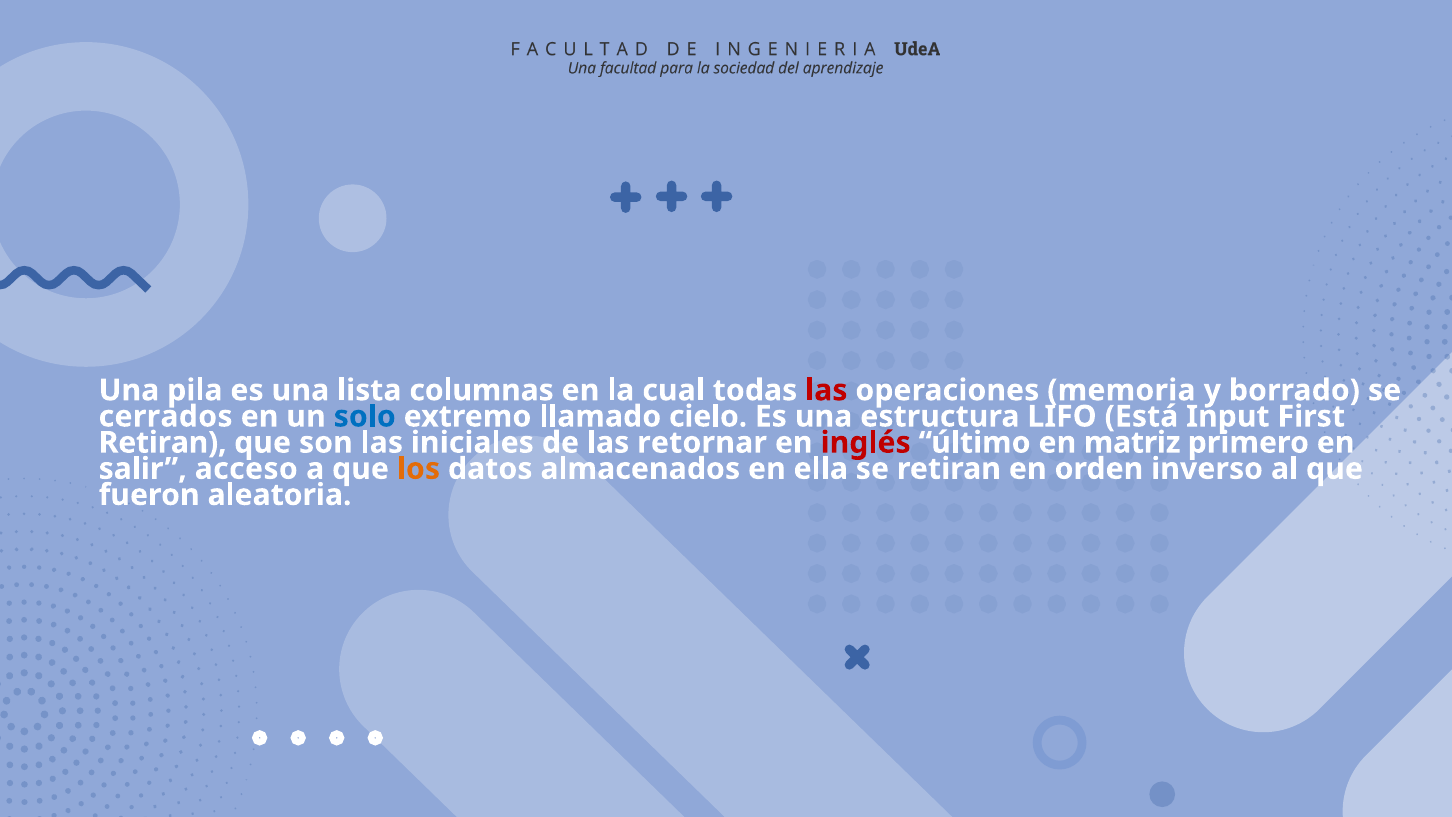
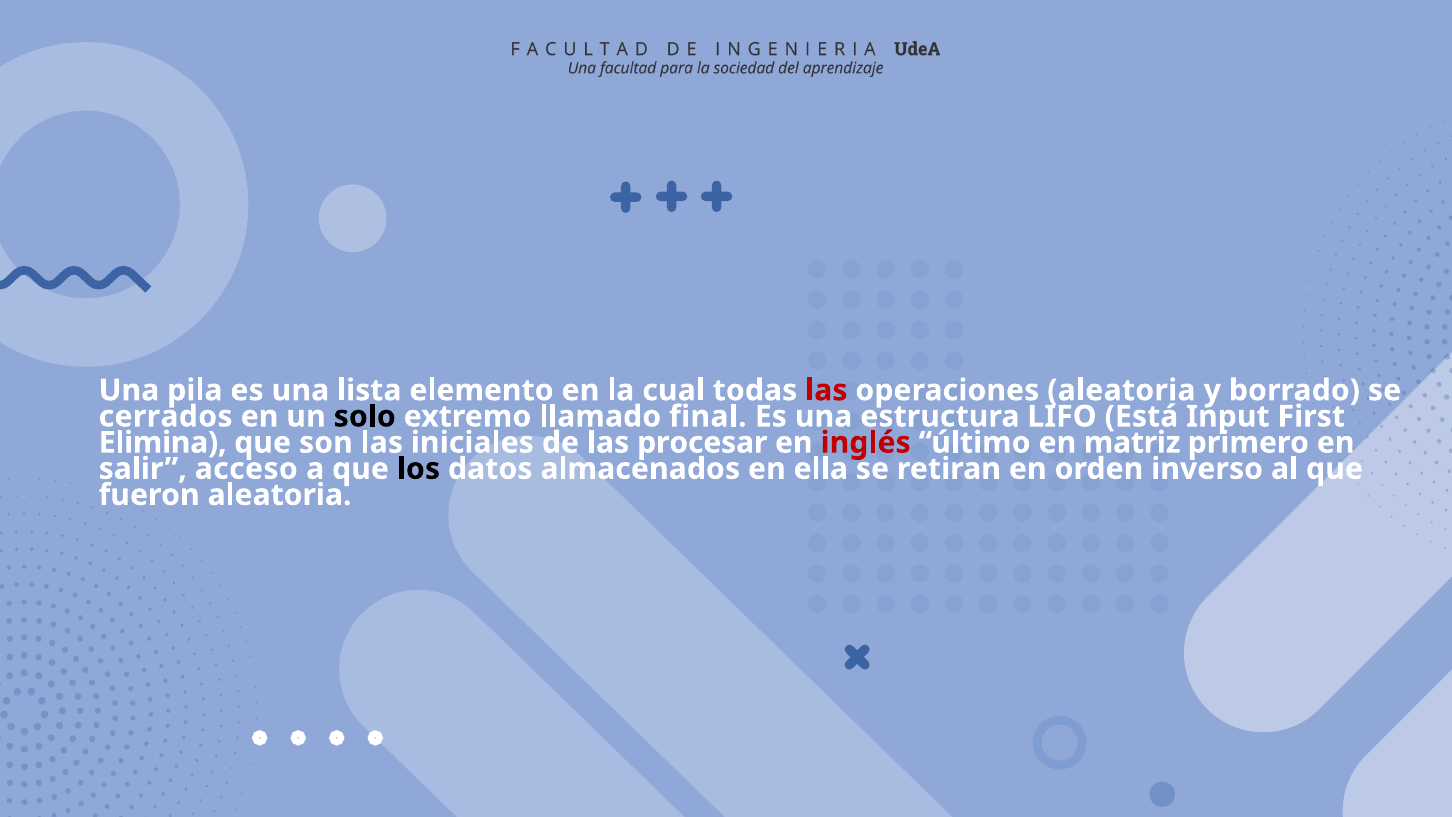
columnas: columnas -> elemento (481, 390)
operaciones memoria: memoria -> aleatoria (1121, 390)
solo colour: blue -> black (365, 416)
cielo: cielo -> final (708, 416)
Retiran: Retiran -> Elimina (163, 443)
retornar: retornar -> procesar (702, 443)
los colour: orange -> black (418, 469)
